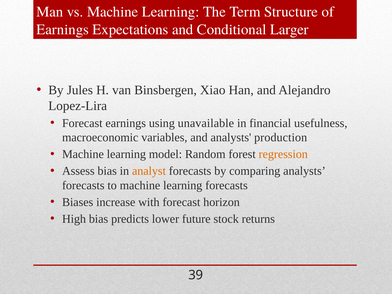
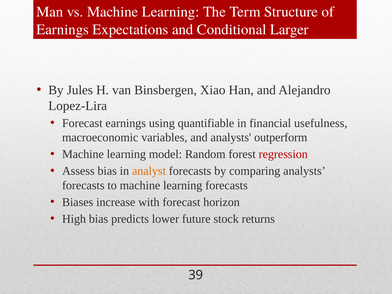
unavailable: unavailable -> quantifiable (206, 123)
production: production -> outperform (281, 138)
regression colour: orange -> red (283, 154)
